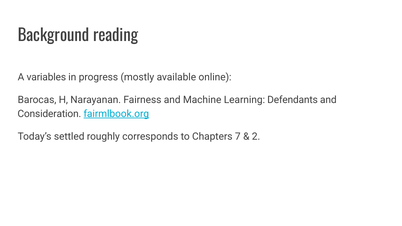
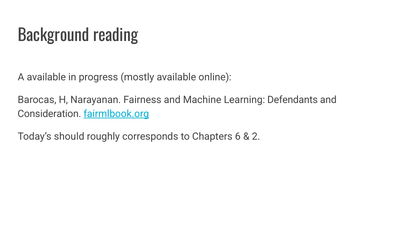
A variables: variables -> available (46, 77)
settled: settled -> should (69, 137)
7: 7 -> 6 (238, 137)
